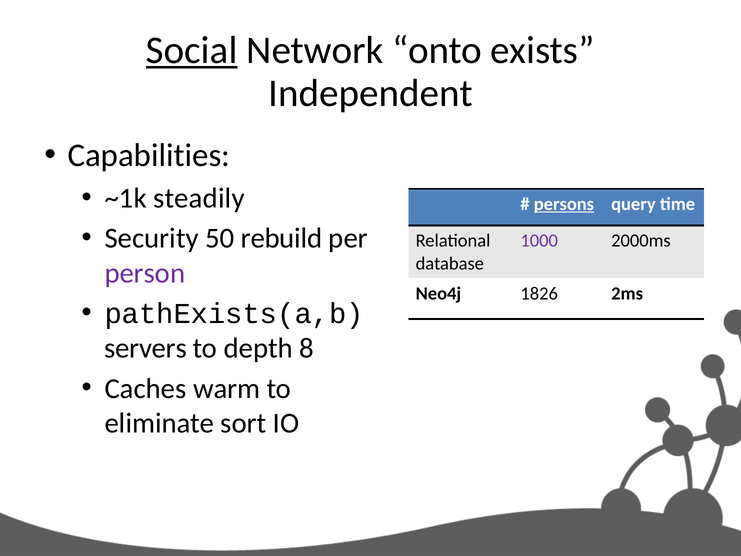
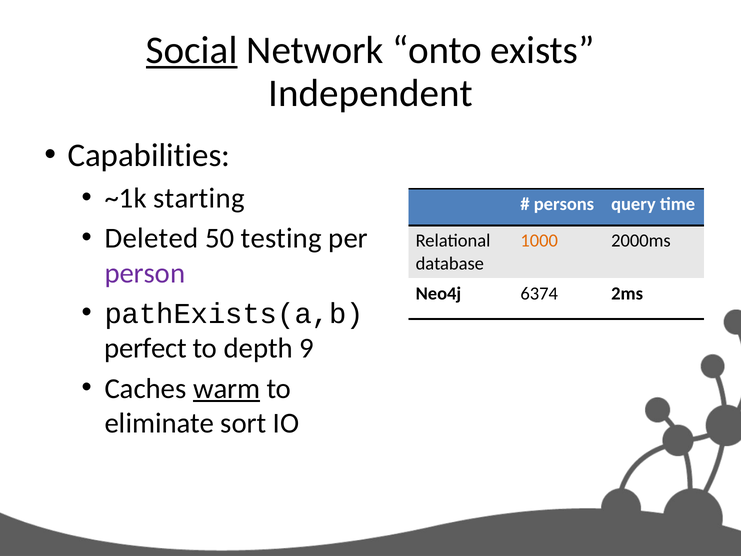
steadily: steadily -> starting (199, 198)
persons underline: present -> none (564, 204)
Security: Security -> Deleted (152, 238)
rebuild: rebuild -> testing (281, 238)
1000 colour: purple -> orange (539, 241)
1826: 1826 -> 6374 (539, 293)
servers: servers -> perfect (146, 348)
8: 8 -> 9 (307, 348)
warm underline: none -> present (227, 388)
